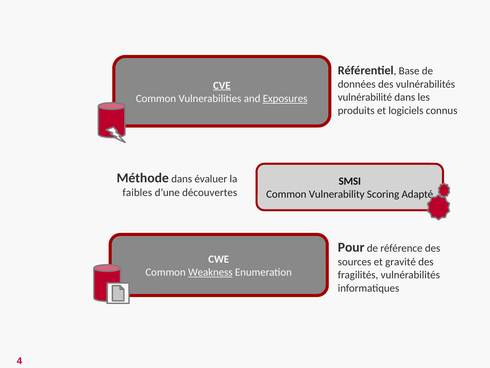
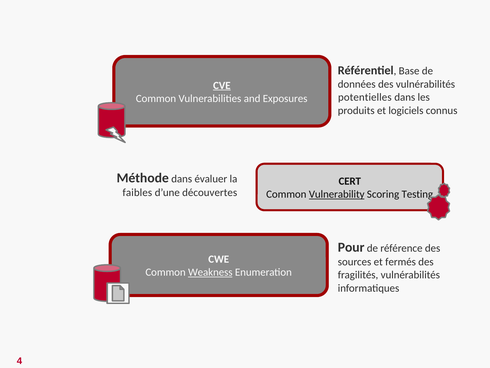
vulnérabilité: vulnérabilité -> potentielles (365, 97)
Exposures underline: present -> none (285, 98)
SMSI: SMSI -> CERT (350, 181)
Vulnerability underline: none -> present (337, 194)
Adapté: Adapté -> Testing (417, 194)
gravité: gravité -> fermés (401, 262)
